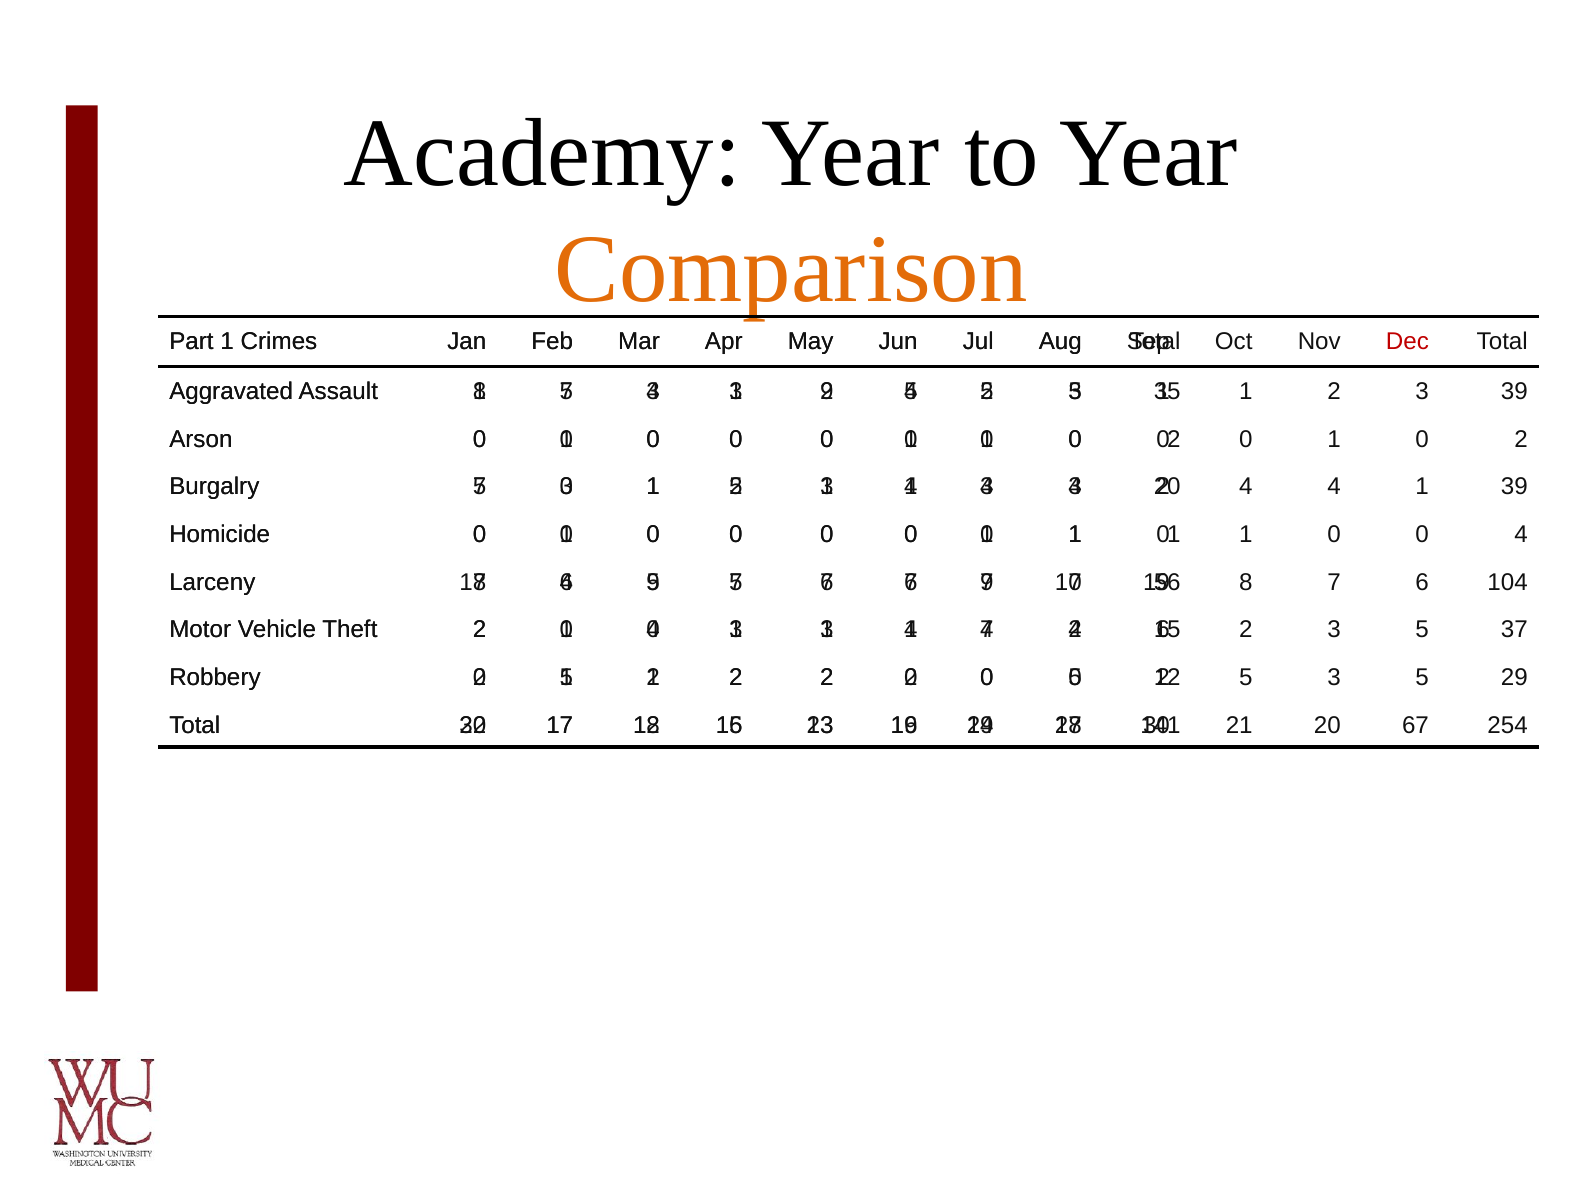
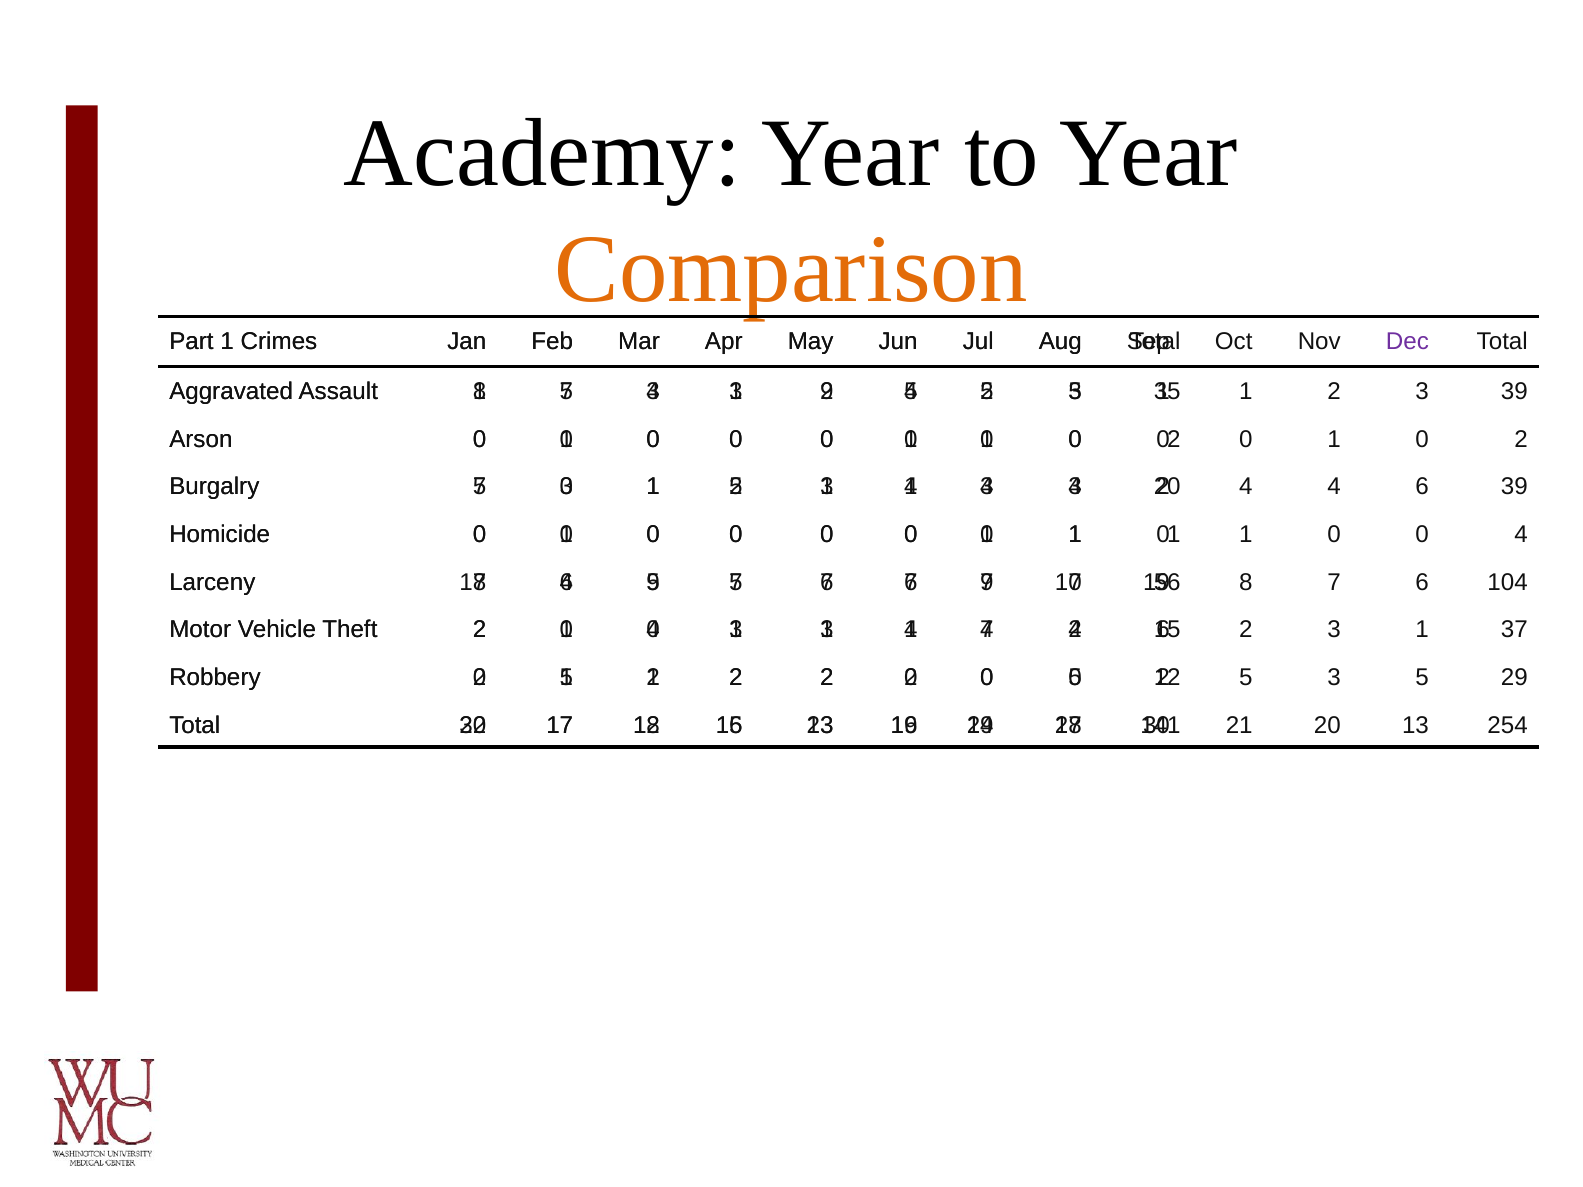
Dec colour: red -> purple (1407, 342)
4 4 1: 1 -> 6 (1422, 487)
2 3 5: 5 -> 1 (1422, 630)
20 67: 67 -> 13 (1415, 725)
